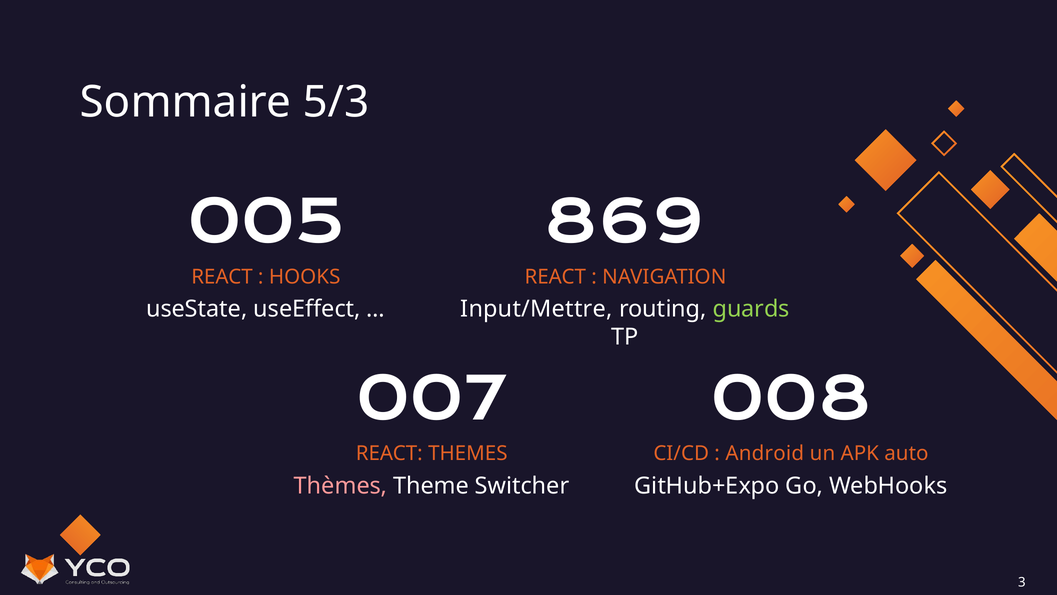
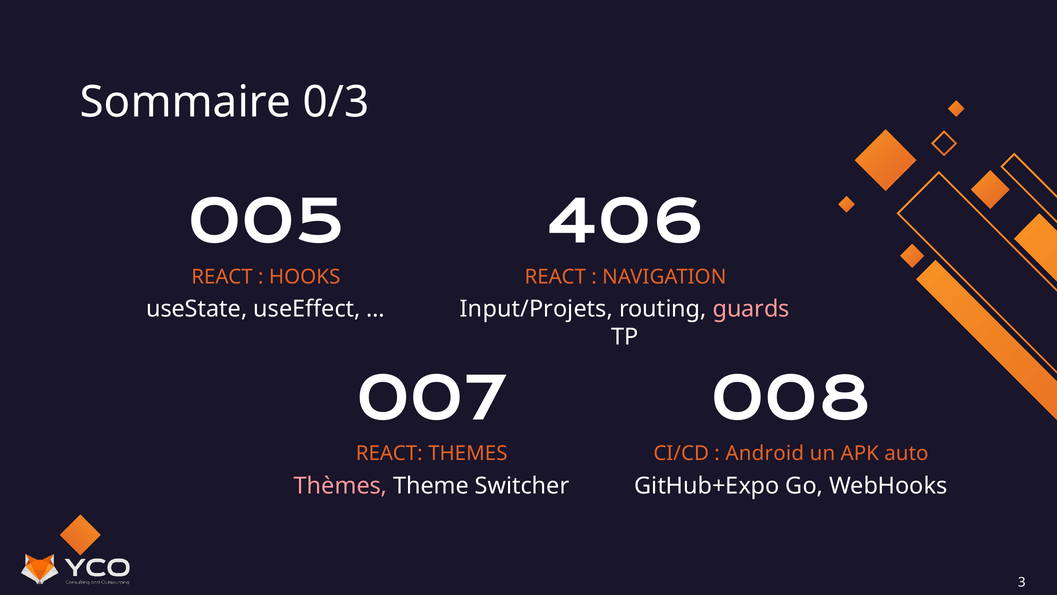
5/3: 5/3 -> 0/3 (336, 102)
869: 869 -> 406 (625, 223)
Input/Mettre: Input/Mettre -> Input/Projets (536, 309)
guards colour: light green -> pink (751, 309)
